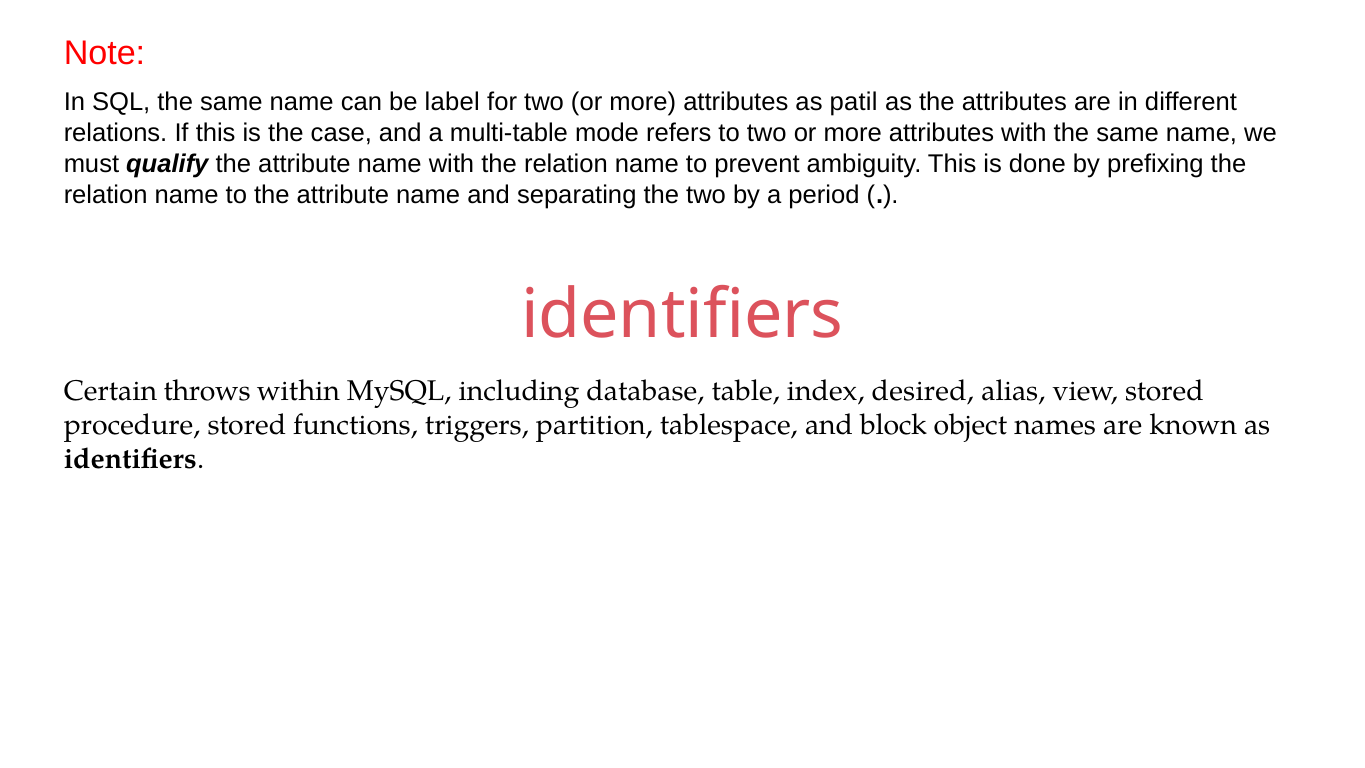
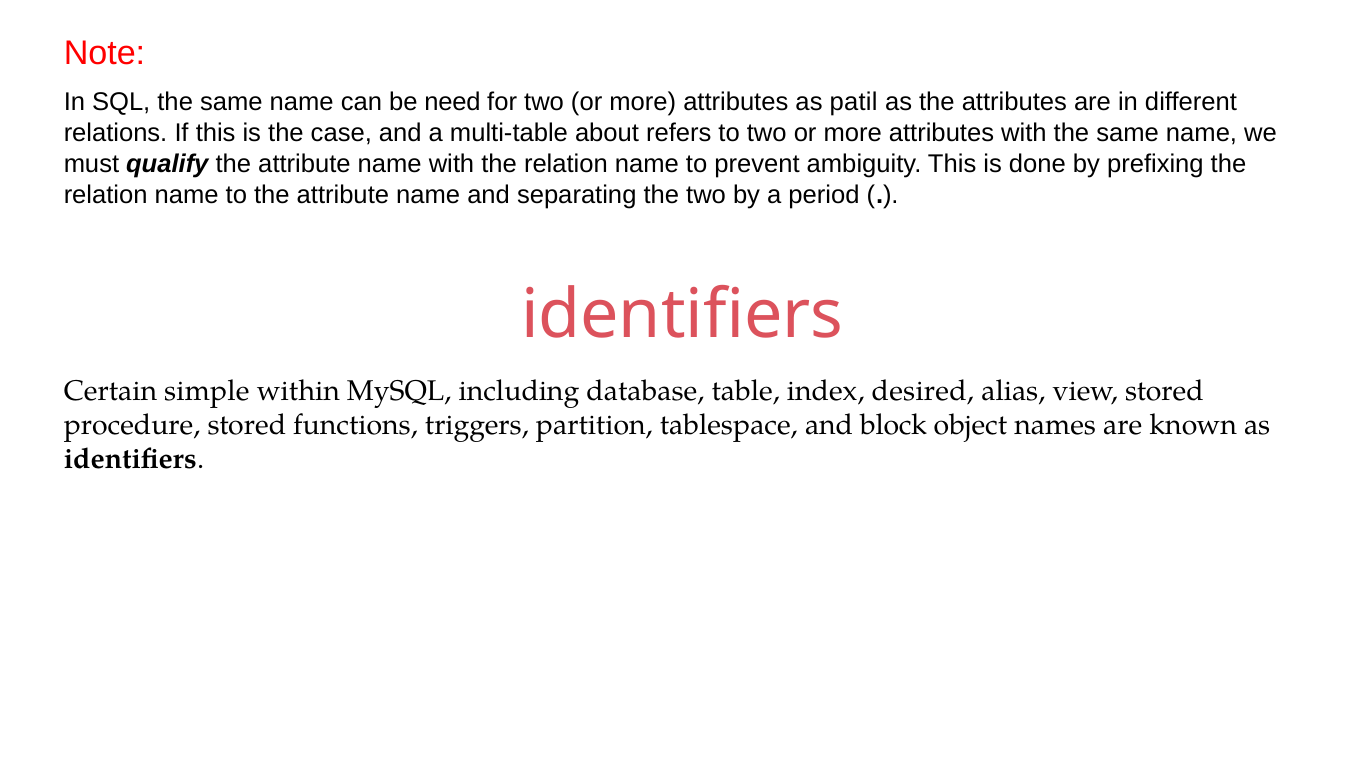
label: label -> need (452, 102)
mode: mode -> about (607, 133)
throws: throws -> simple (207, 391)
